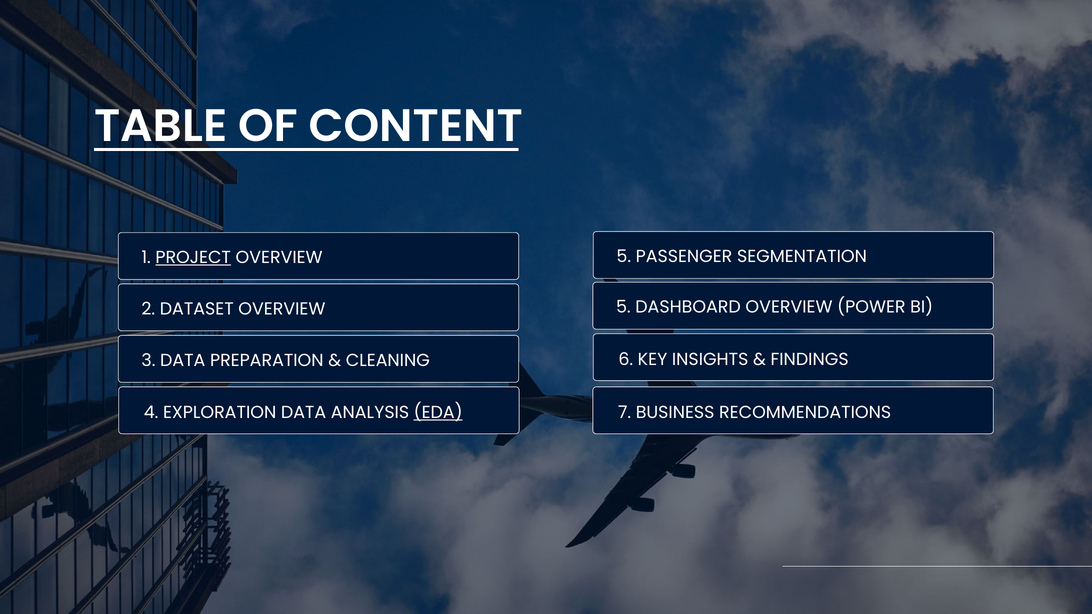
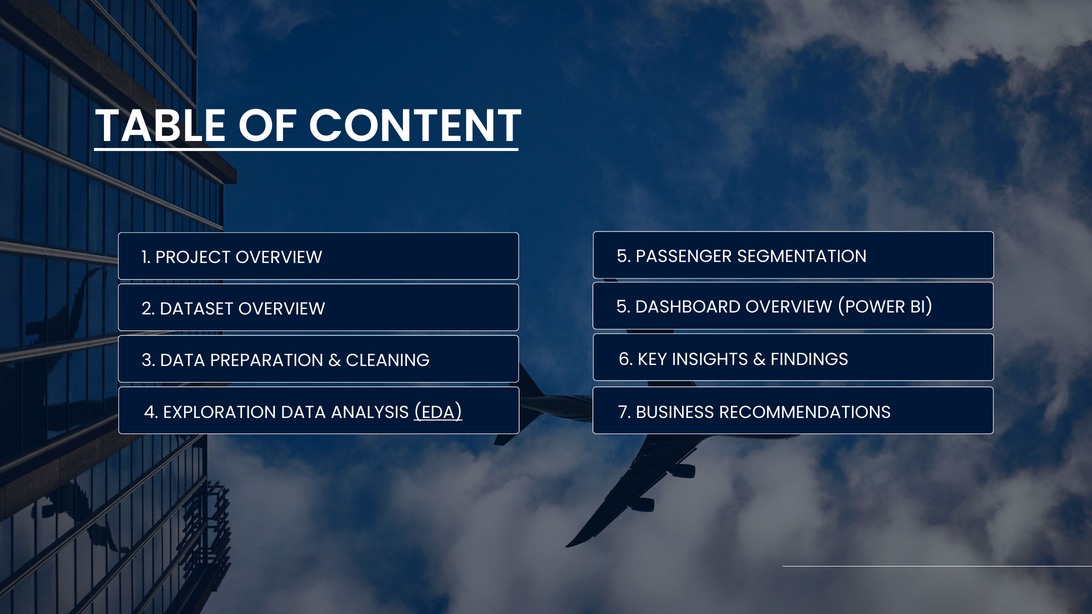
PROJECT underline: present -> none (193, 258)
